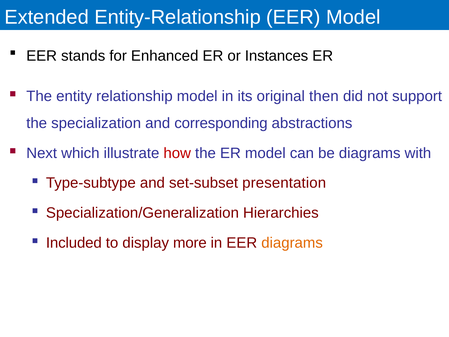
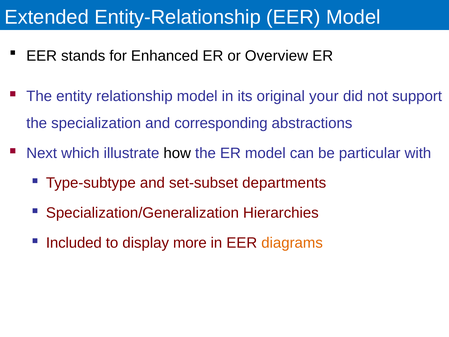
Instances: Instances -> Overview (276, 56)
then: then -> your (324, 96)
how colour: red -> black (177, 153)
be diagrams: diagrams -> particular (370, 153)
presentation: presentation -> departments (284, 183)
